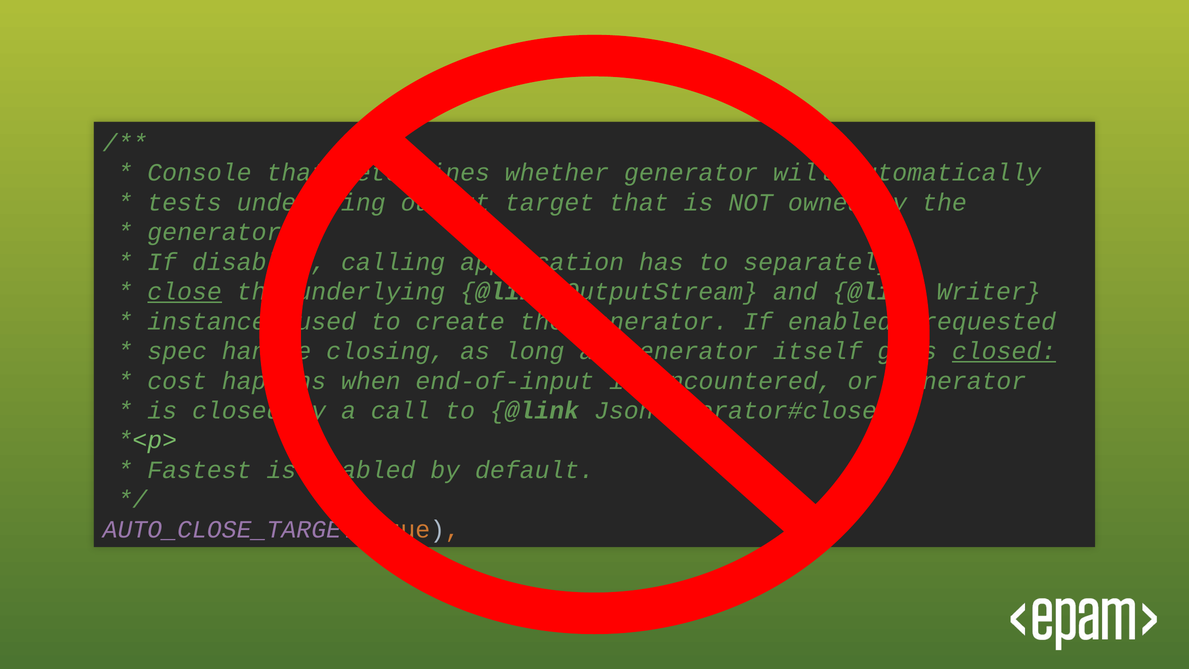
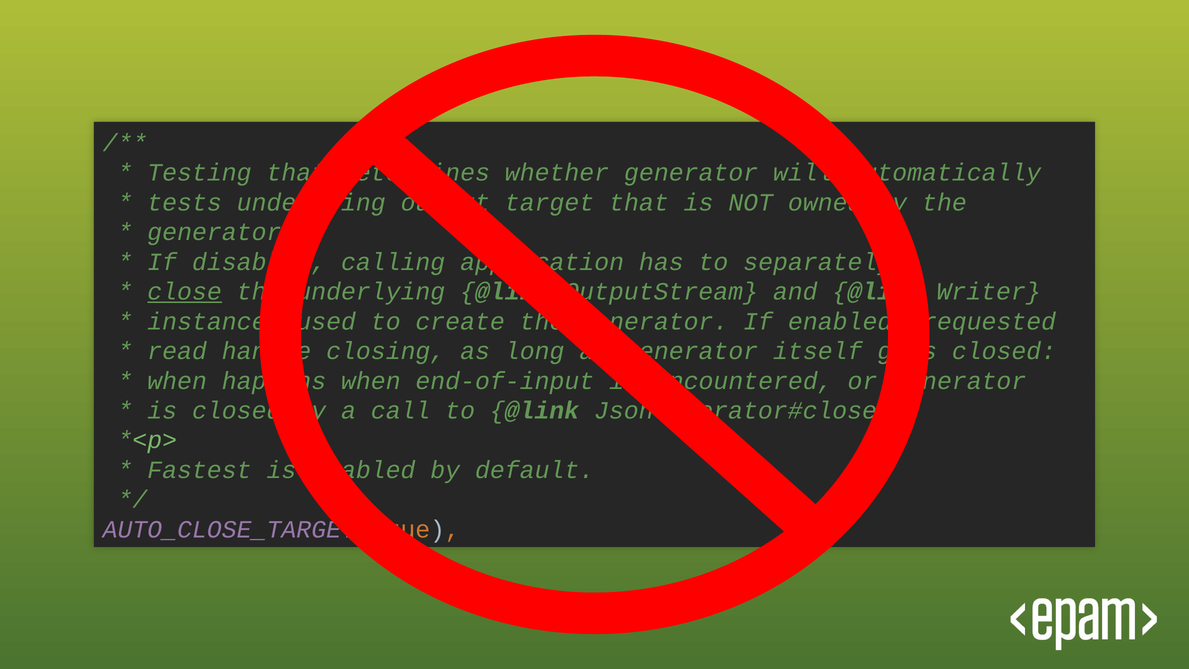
Console: Console -> Testing (199, 173)
spec: spec -> read (177, 351)
closed underline: present -> none (1004, 351)
cost: cost -> when (177, 381)
